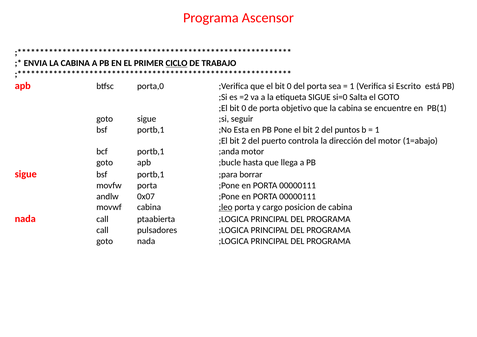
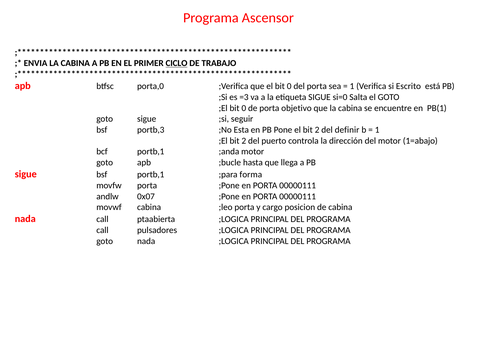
=2: =2 -> =3 (244, 97)
portb,1: portb,1 -> portb,3 (151, 130)
puntos: puntos -> definir (347, 130)
borrar: borrar -> forma (251, 175)
;leo underline: present -> none (226, 207)
